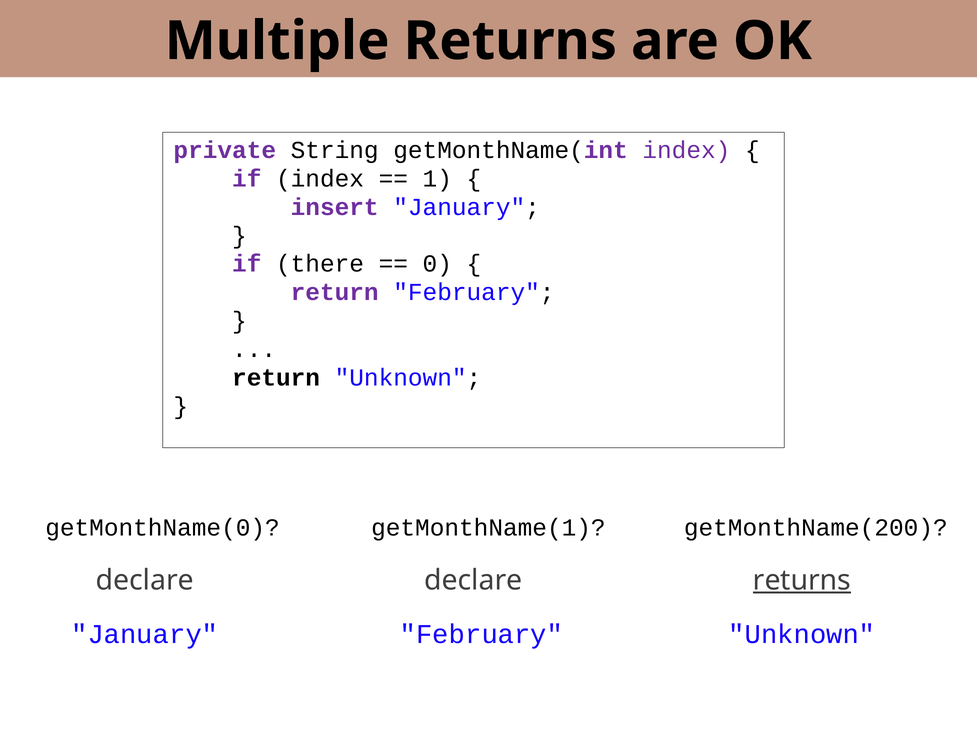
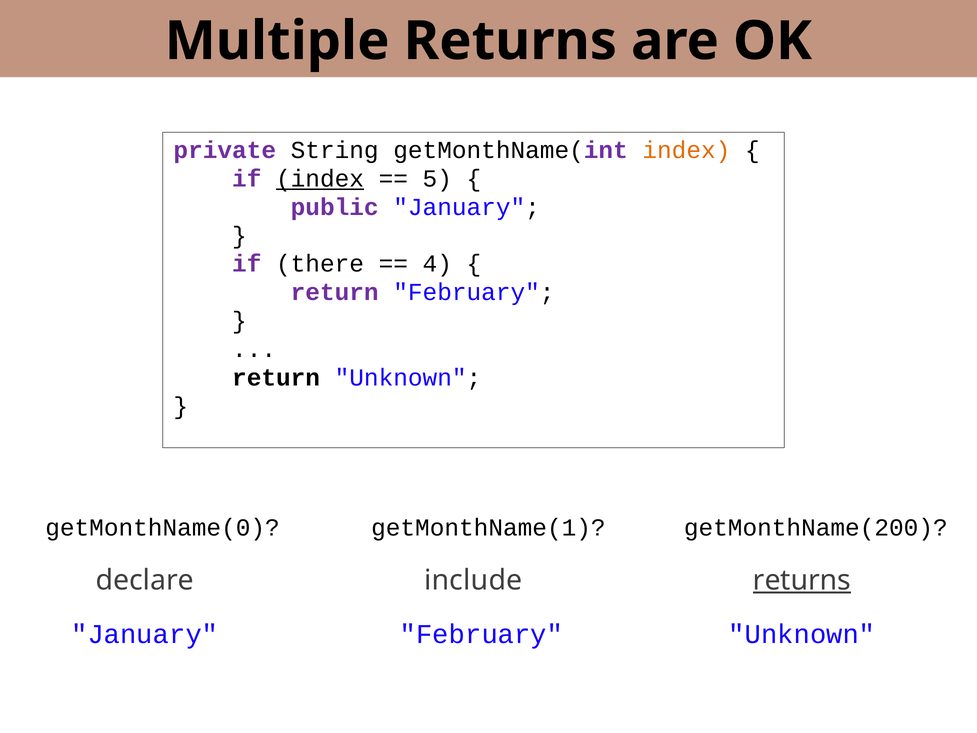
index colour: purple -> orange (686, 150)
index underline: none -> present (320, 179)
1: 1 -> 5 (437, 179)
insert: insert -> public (335, 207)
0: 0 -> 4 (437, 264)
declare: declare -> include (473, 580)
